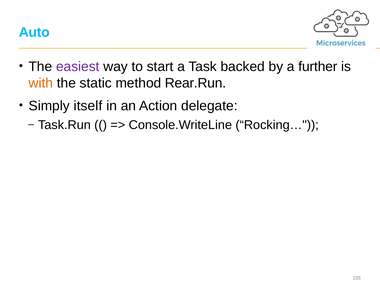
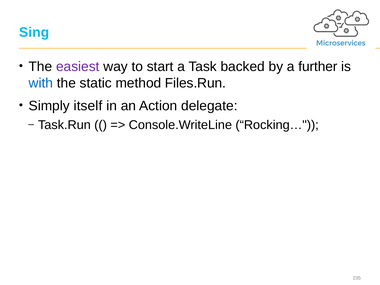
Auto: Auto -> Sing (34, 32)
with colour: orange -> blue (41, 83)
Rear.Run: Rear.Run -> Files.Run (195, 83)
